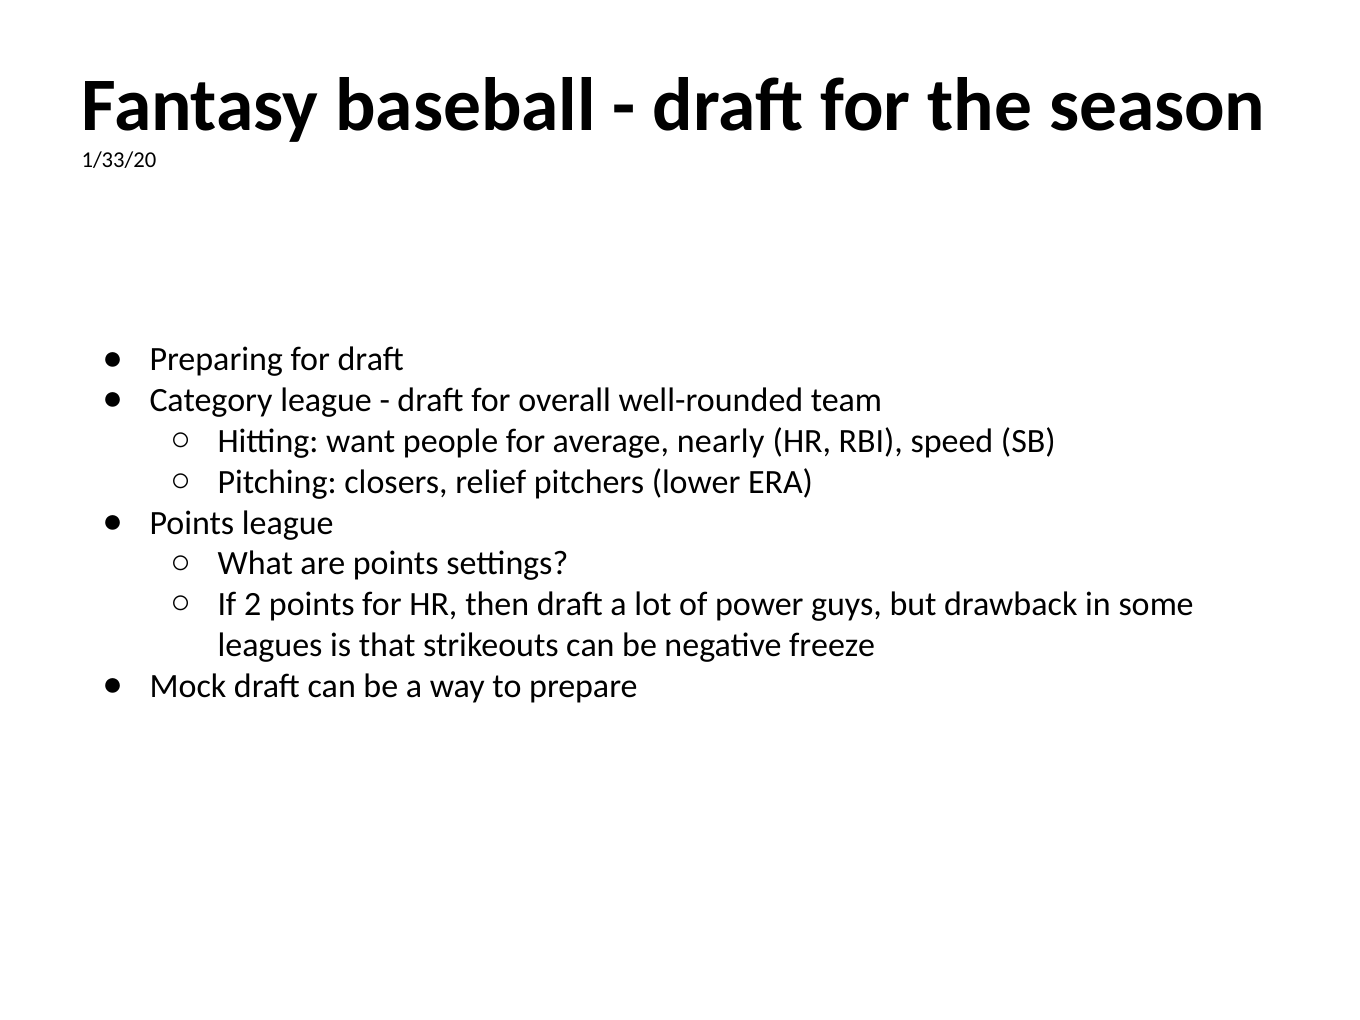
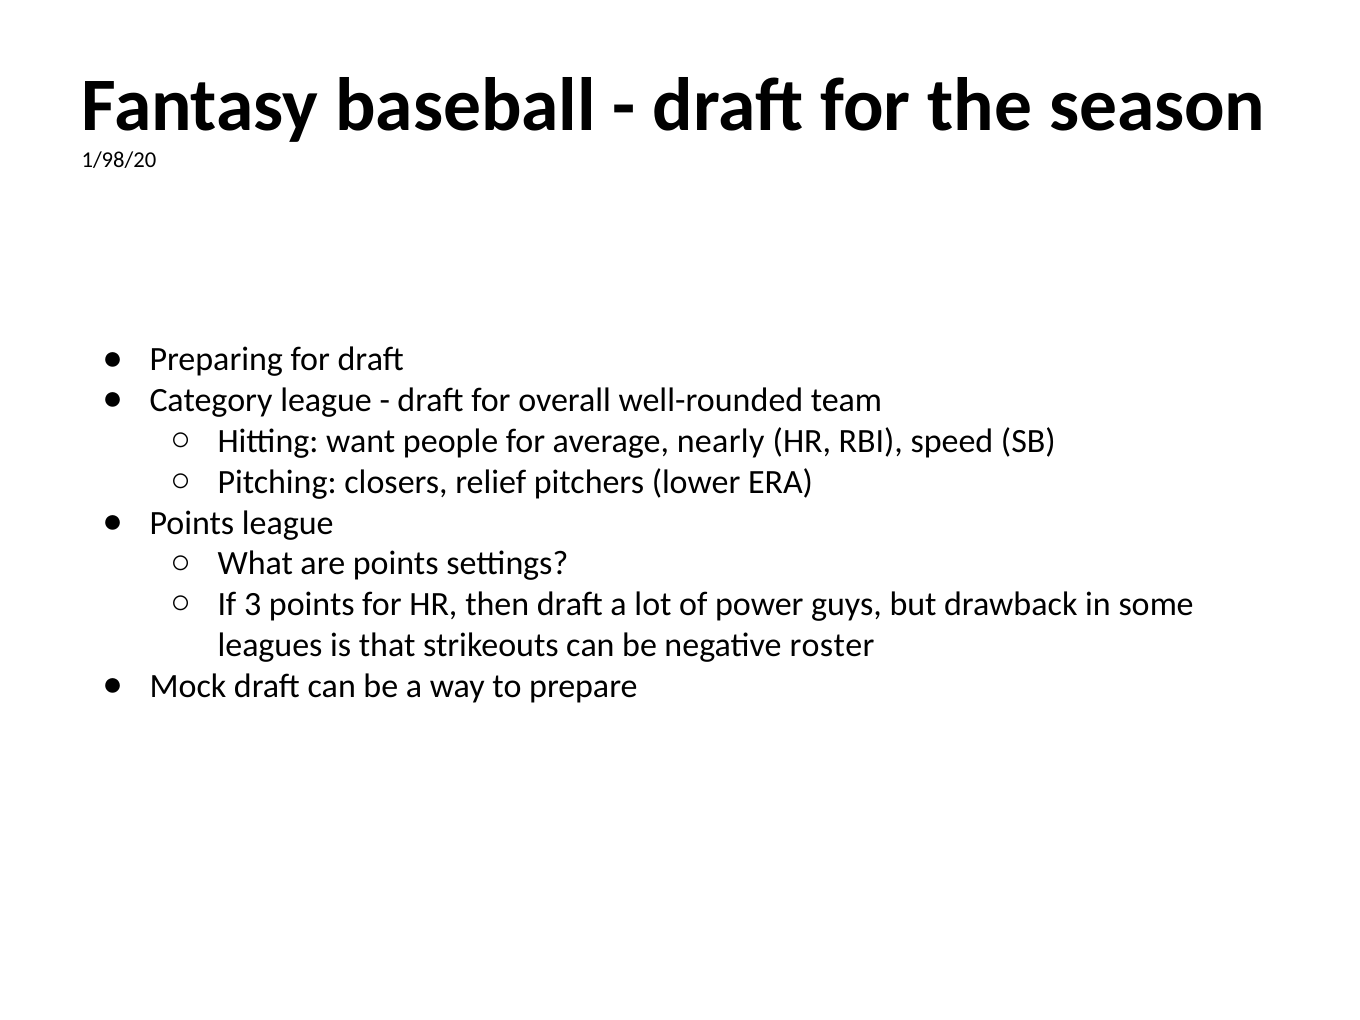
1/33/20: 1/33/20 -> 1/98/20 (119, 160)
2: 2 -> 3 (253, 604)
freeze: freeze -> roster (832, 645)
